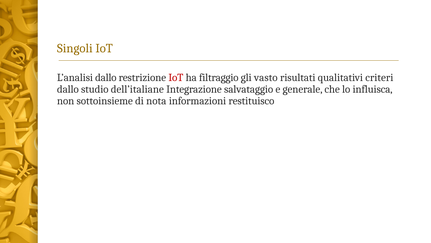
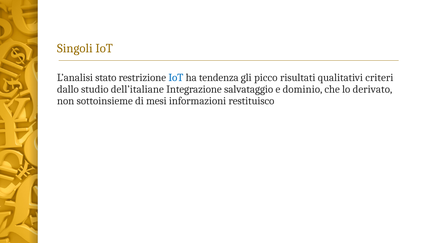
L’analisi dallo: dallo -> stato (106, 77)
IoT colour: red -> blue (176, 77)
filtraggio: filtraggio -> tendenza (219, 77)
vasto: vasto -> picco (266, 77)
generale: generale -> dominio (303, 89)
influisca: influisca -> derivato (372, 89)
nota: nota -> mesi (156, 101)
